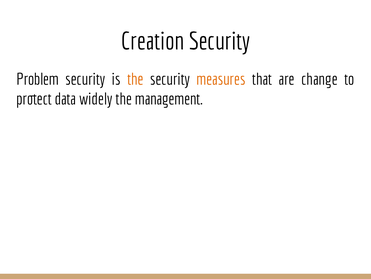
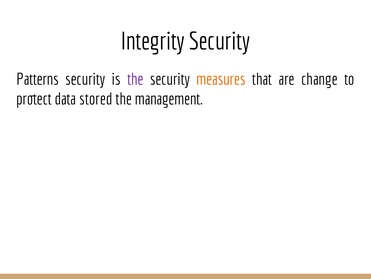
Creation: Creation -> Integrity (153, 41)
Problem: Problem -> Patterns (38, 79)
the colour: orange -> purple (135, 79)
widely: widely -> stored (96, 99)
